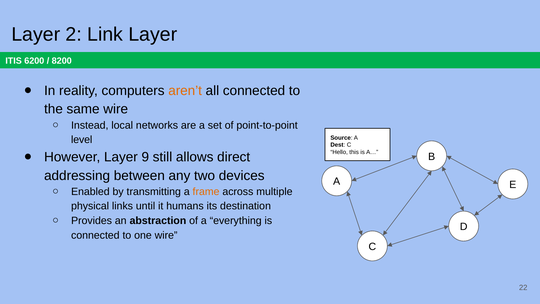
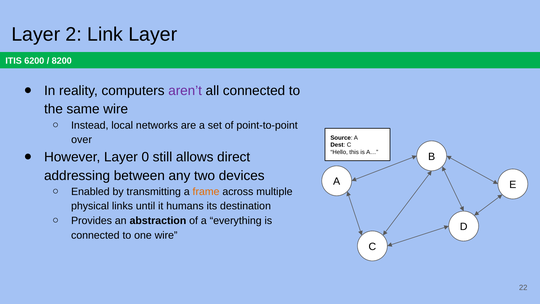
aren’t colour: orange -> purple (185, 90)
level: level -> over (82, 140)
9: 9 -> 0 (145, 157)
